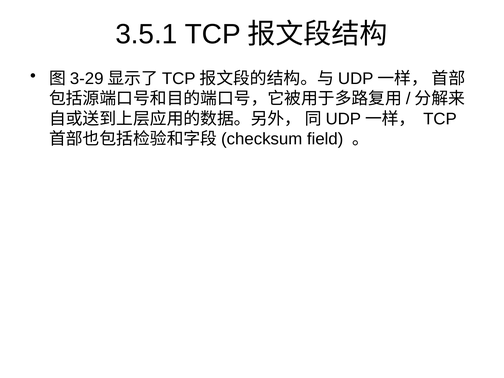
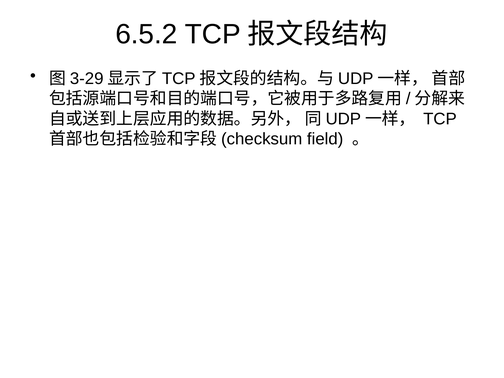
3.5.1: 3.5.1 -> 6.5.2 (146, 34)
